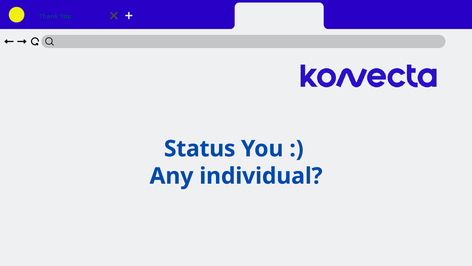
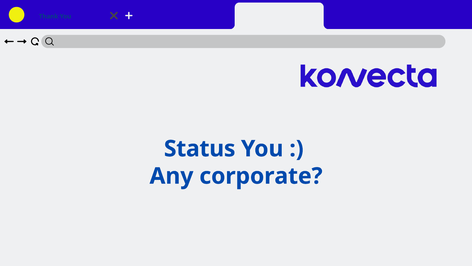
individual: individual -> corporate (261, 176)
